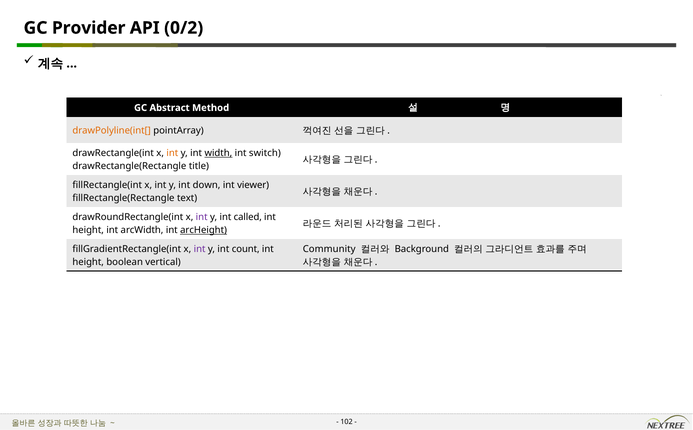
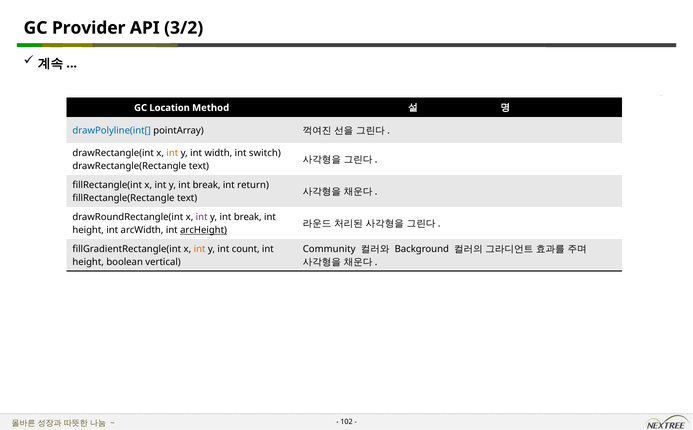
0/2: 0/2 -> 3/2 (184, 28)
Abstract: Abstract -> Location (170, 108)
drawPolyline(int[ colour: orange -> blue (112, 130)
width underline: present -> none (218, 153)
drawRectangle(Rectangle title: title -> text (199, 166)
down: down -> break (207, 185)
viewer: viewer -> return (253, 185)
called: called -> break (248, 217)
int colour: purple -> orange (200, 249)
